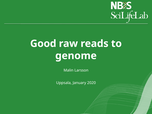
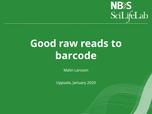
genome: genome -> barcode (76, 56)
